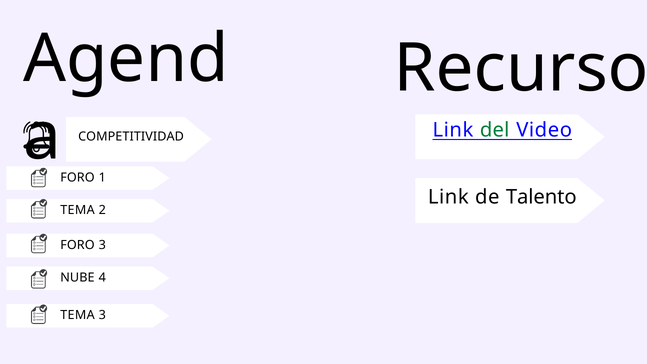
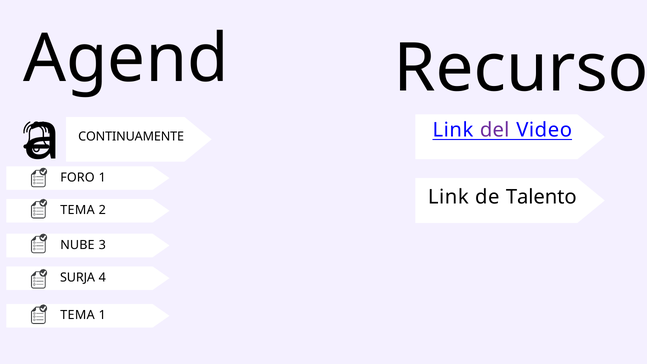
del colour: green -> purple (495, 130)
COMPETITIVIDAD: COMPETITIVIDAD -> CONTINUAMENTE (131, 137)
FORO: FORO -> NUBE (77, 245)
NUBE: NUBE -> SURJA (78, 278)
TEMA 3: 3 -> 1 (102, 315)
